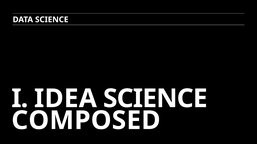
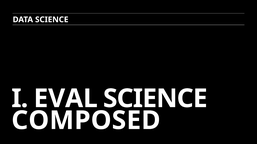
IDEA: IDEA -> EVAL (66, 99)
